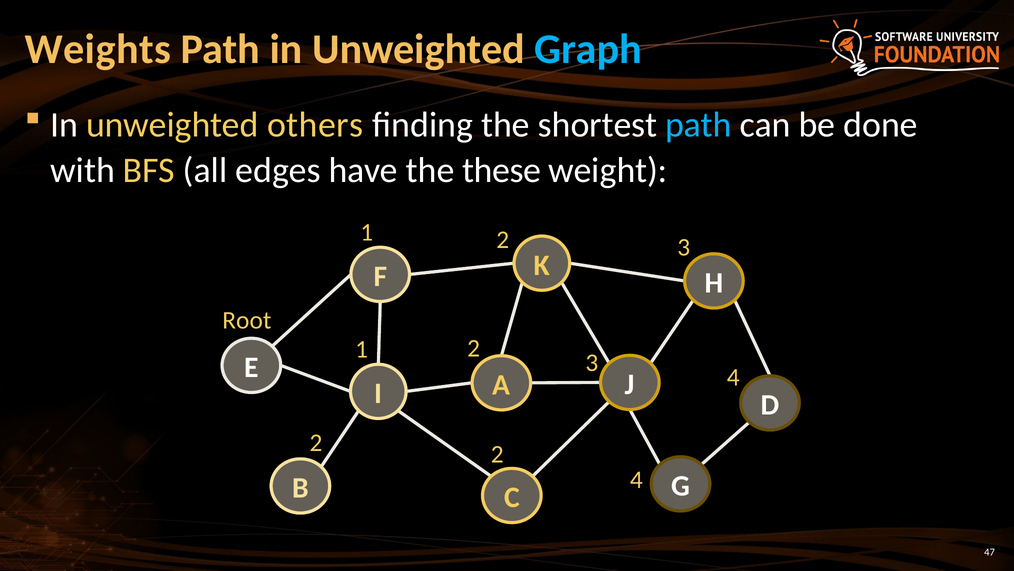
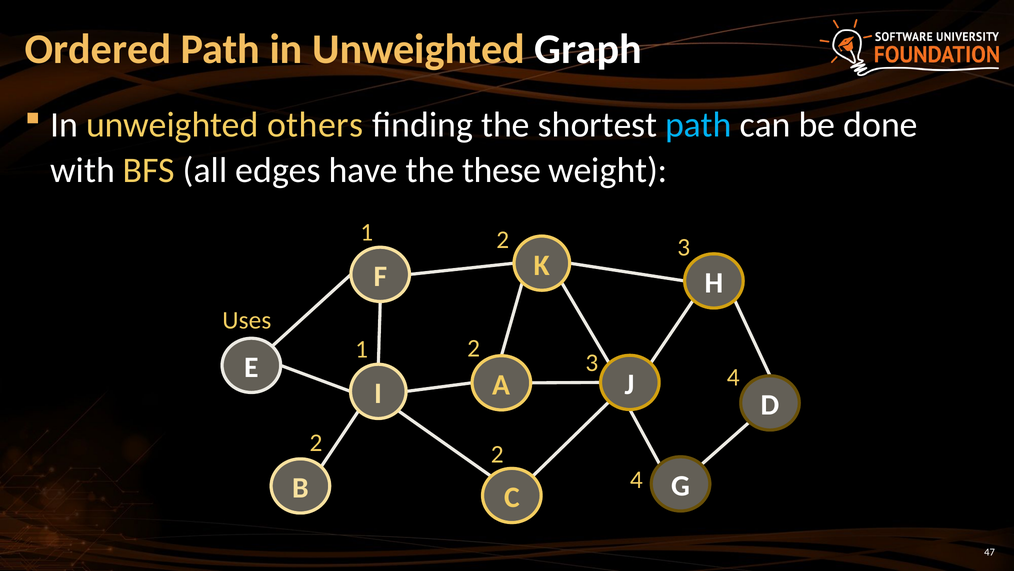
Weights: Weights -> Ordered (98, 49)
Graph colour: light blue -> white (588, 49)
Root: Root -> Uses (247, 320)
